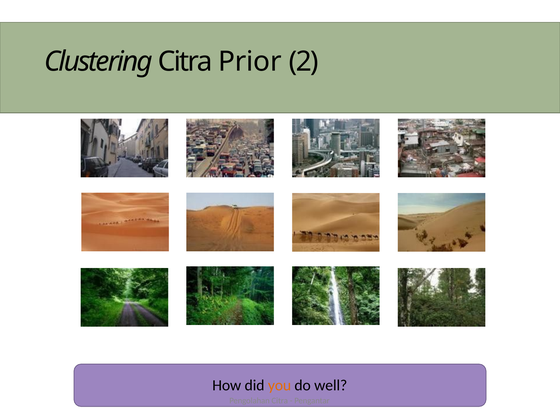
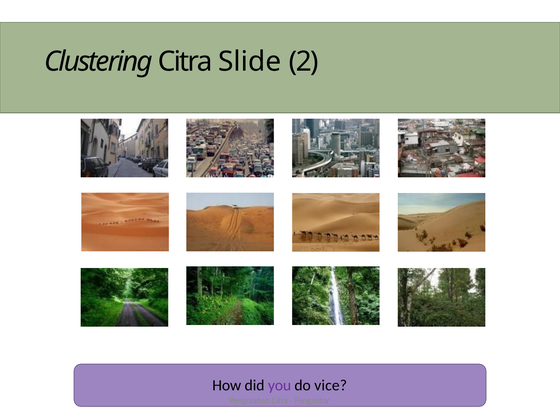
Prior: Prior -> Slide (250, 61)
you colour: orange -> purple (280, 385)
well: well -> vice (331, 385)
